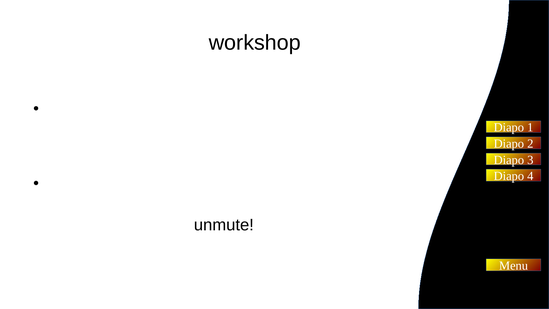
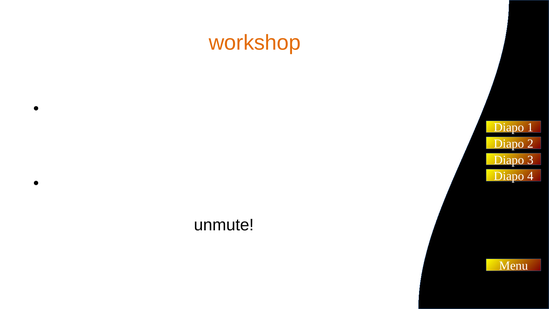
workshop colour: black -> orange (255, 43)
